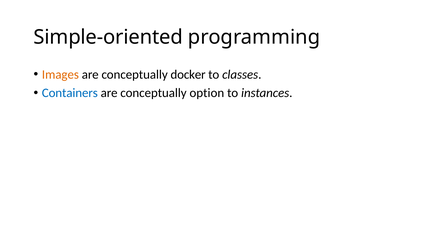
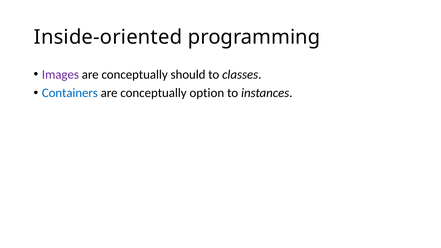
Simple-oriented: Simple-oriented -> Inside-oriented (108, 37)
Images colour: orange -> purple (60, 75)
docker: docker -> should (188, 75)
